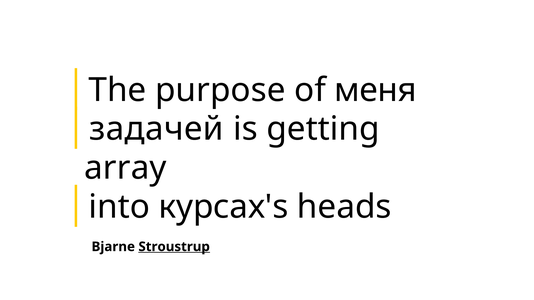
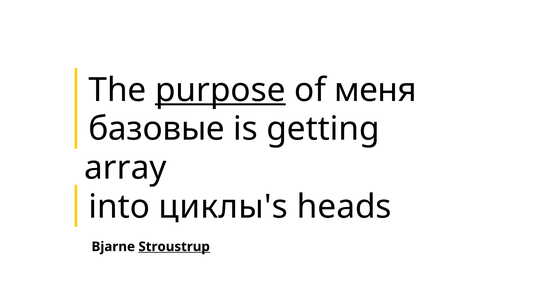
purpose underline: none -> present (220, 90)
задачей: задачей -> базовые (157, 129)
курсах's: курсах's -> циклы's (223, 207)
